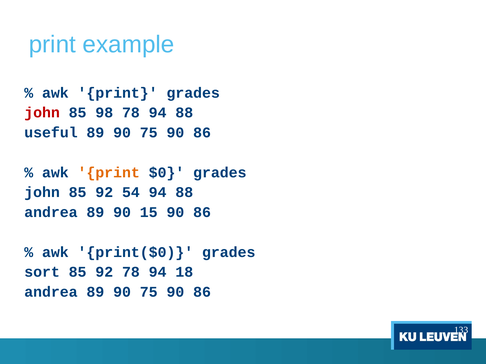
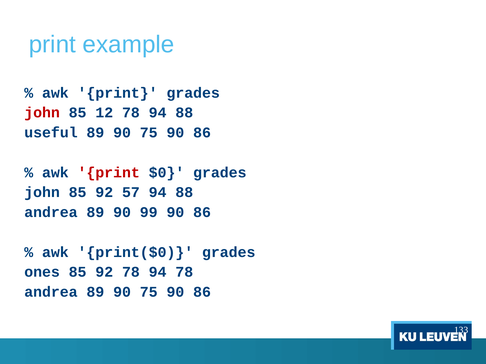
98: 98 -> 12 (104, 113)
print colour: orange -> red (109, 173)
54: 54 -> 57 (131, 193)
15: 15 -> 99 (149, 213)
sort: sort -> ones (42, 272)
94 18: 18 -> 78 (184, 272)
